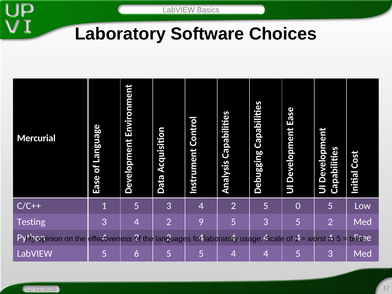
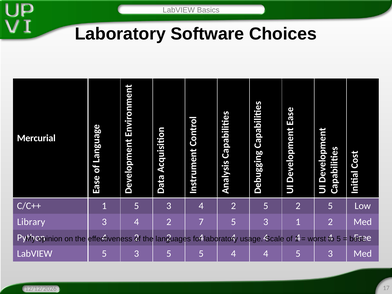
5 0: 0 -> 2 (298, 206)
Testing: Testing -> Library (31, 222)
9: 9 -> 7 (201, 222)
3 5: 5 -> 1 (298, 222)
LabVIEW 5 6: 6 -> 3 (137, 254)
